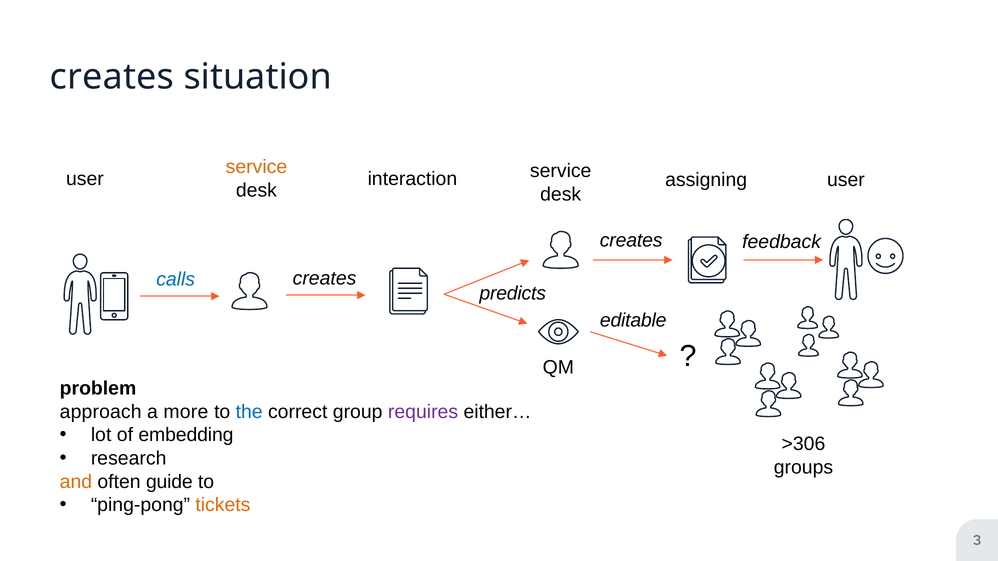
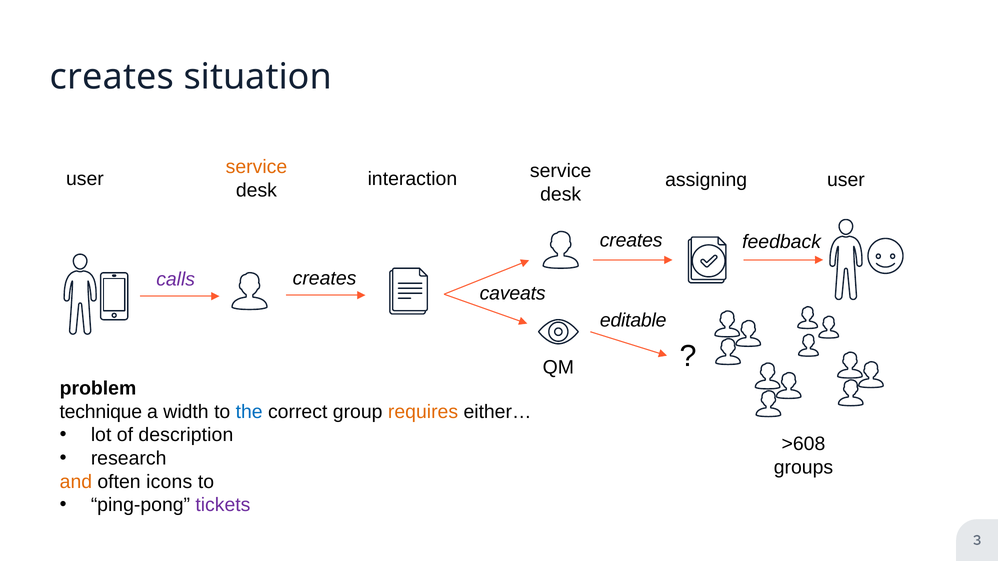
calls colour: blue -> purple (176, 280)
predicts: predicts -> caveats (513, 293)
approach: approach -> technique (101, 412)
more: more -> width (186, 412)
requires colour: purple -> orange (423, 412)
embedding: embedding -> description (186, 435)
>306: >306 -> >608 (803, 444)
guide: guide -> icons (169, 482)
tickets colour: orange -> purple (223, 505)
